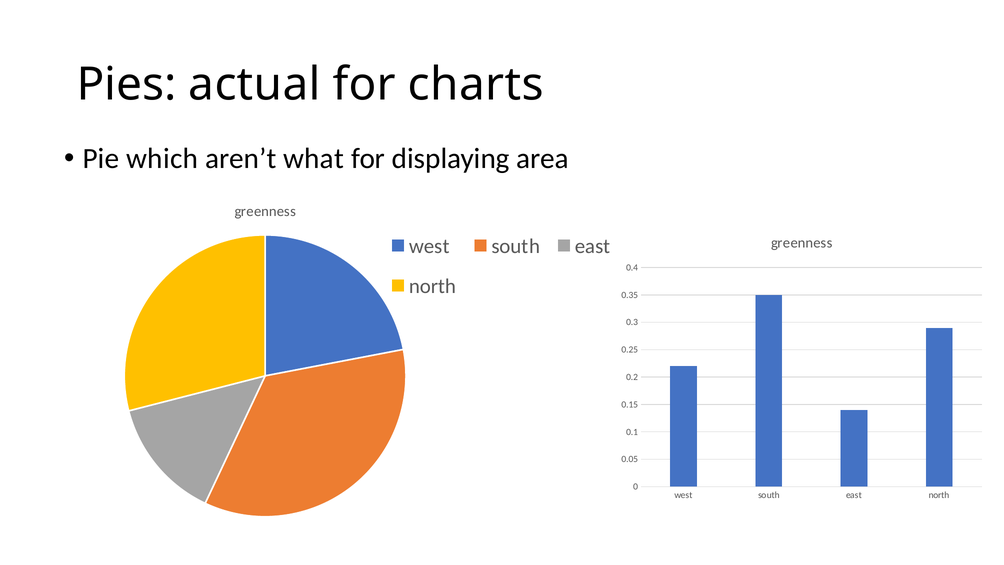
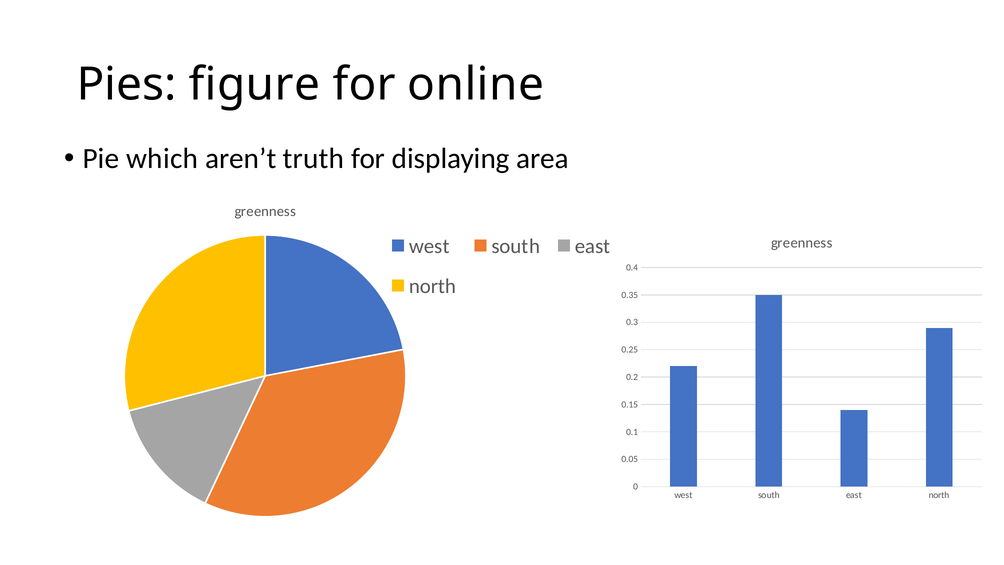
actual: actual -> figure (254, 84)
charts: charts -> online (476, 84)
what: what -> truth (314, 159)
